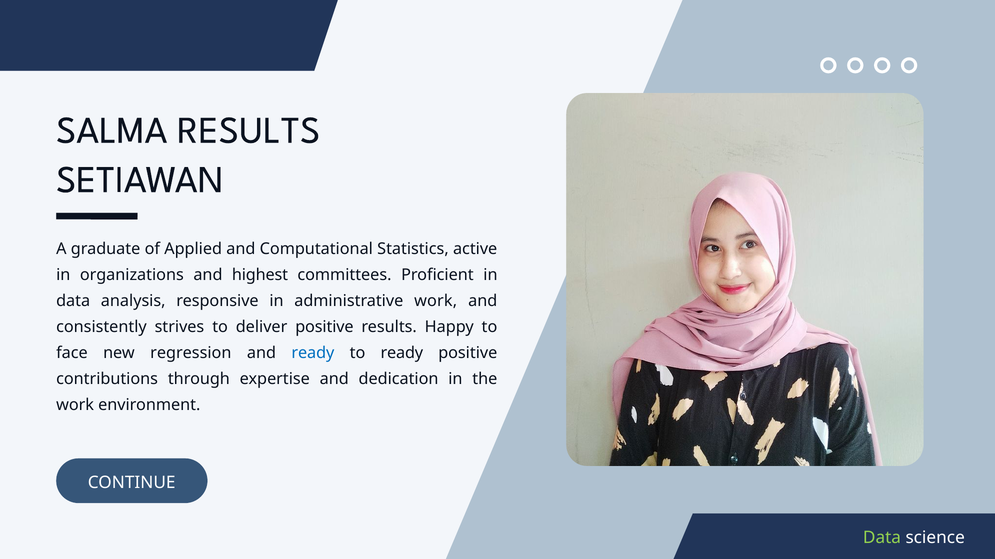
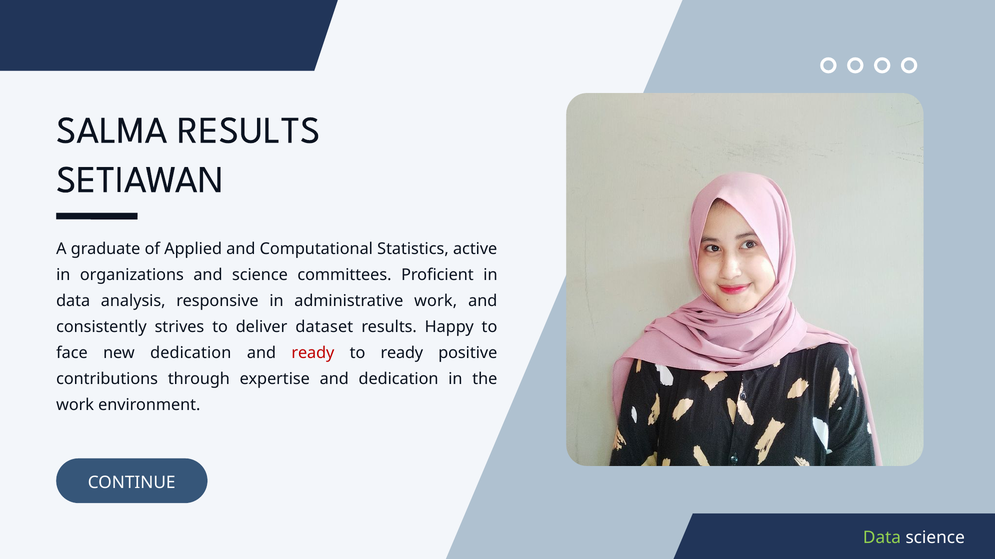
and highest: highest -> science (260, 275)
deliver positive: positive -> dataset (324, 327)
new regression: regression -> dedication (191, 353)
ready colour: blue -> red (313, 353)
